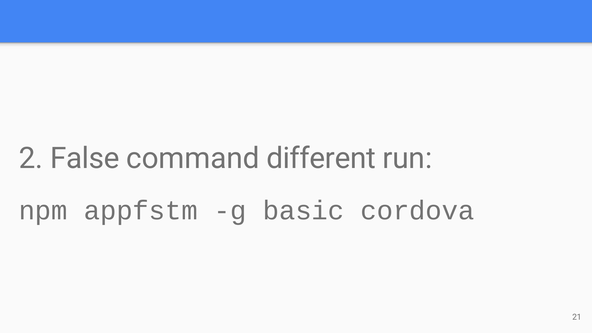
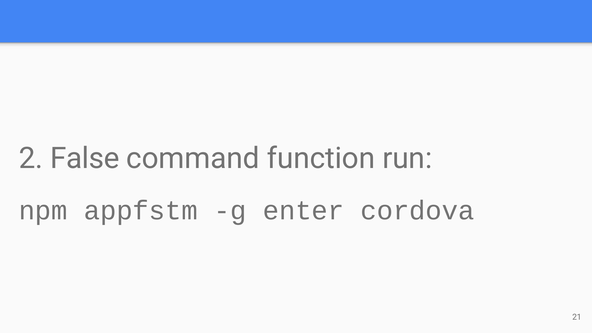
different: different -> function (321, 159)
basic: basic -> enter (304, 210)
